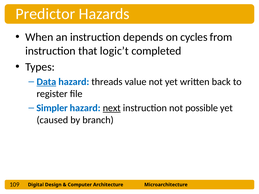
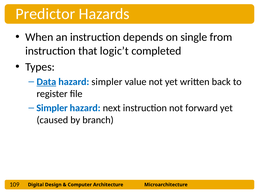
cycles: cycles -> single (194, 37)
hazard threads: threads -> simpler (107, 82)
next underline: present -> none (112, 108)
possible: possible -> forward (202, 108)
